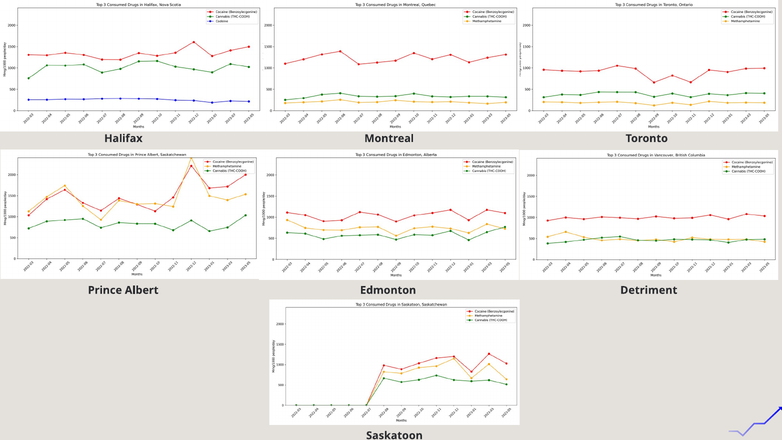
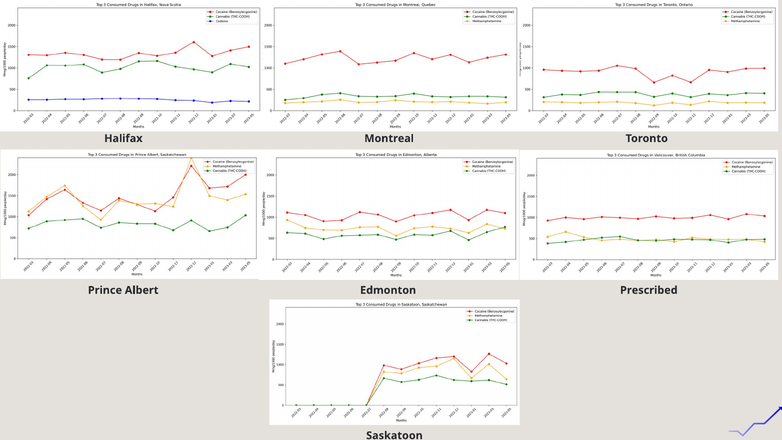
Detriment: Detriment -> Prescribed (649, 290)
